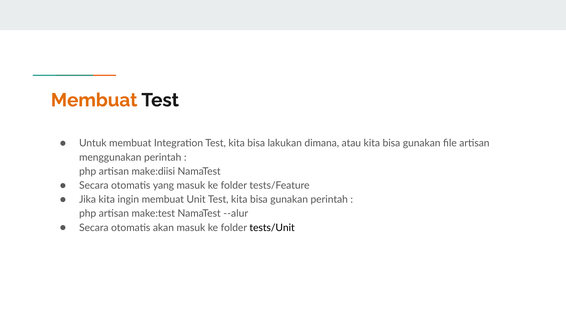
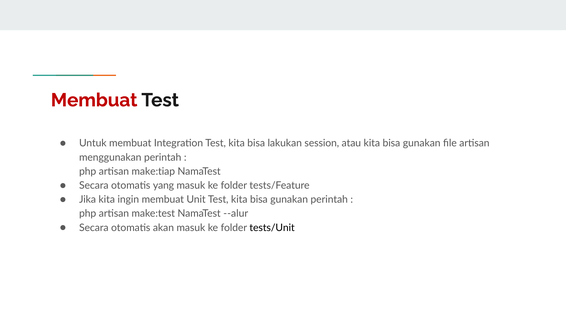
Membuat colour: orange -> red (94, 100)
dimana: dimana -> session (322, 143)
make:diisi: make:diisi -> make:tiap (153, 171)
